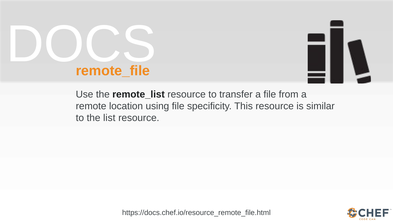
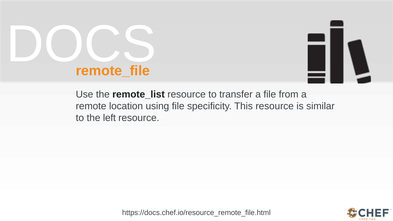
list: list -> left (109, 118)
